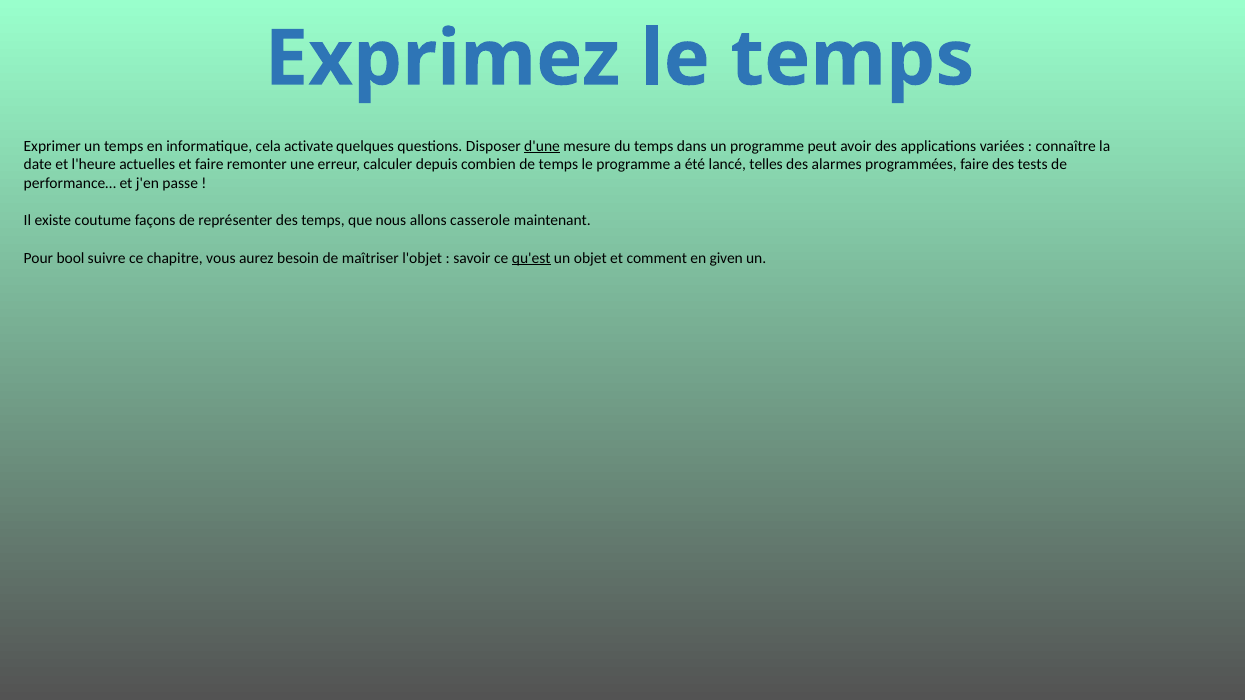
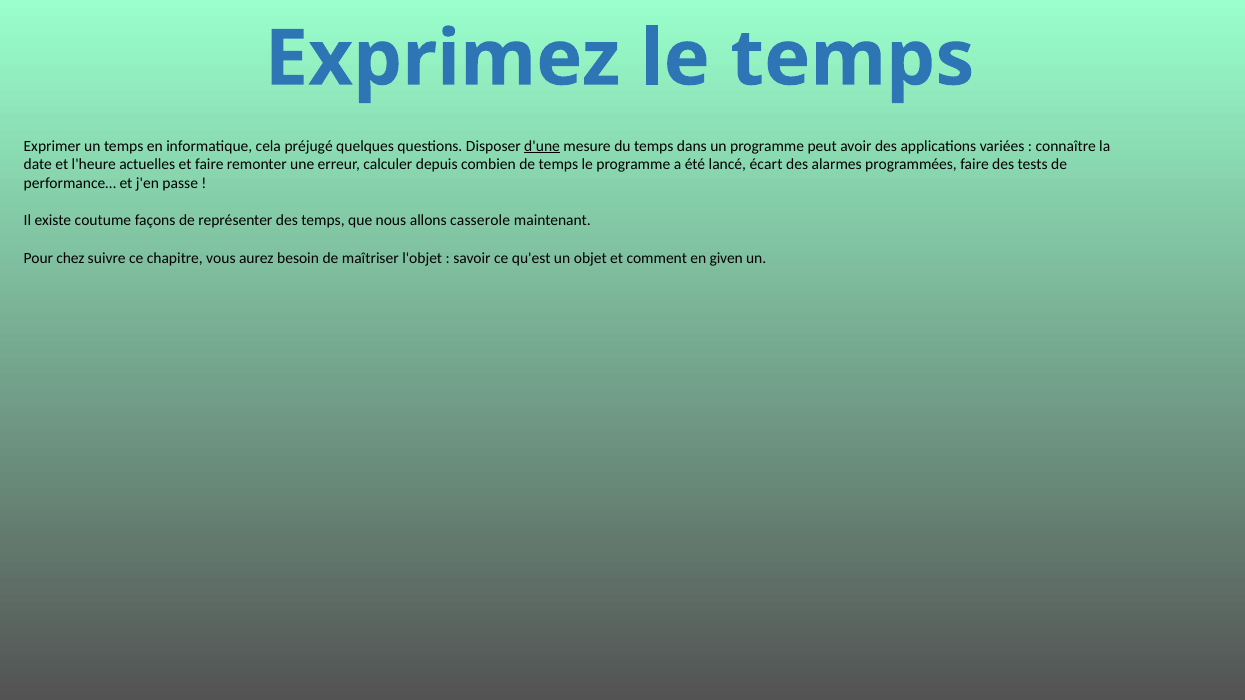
activate: activate -> préjugé (309, 146)
telles: telles -> écart (766, 165)
bool: bool -> chez (71, 258)
qu'est underline: present -> none (531, 258)
